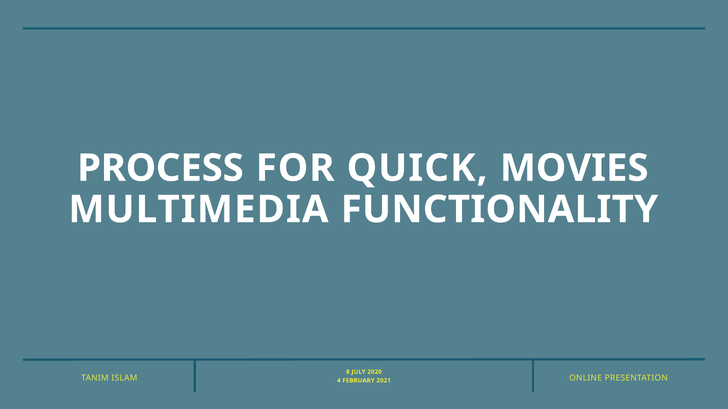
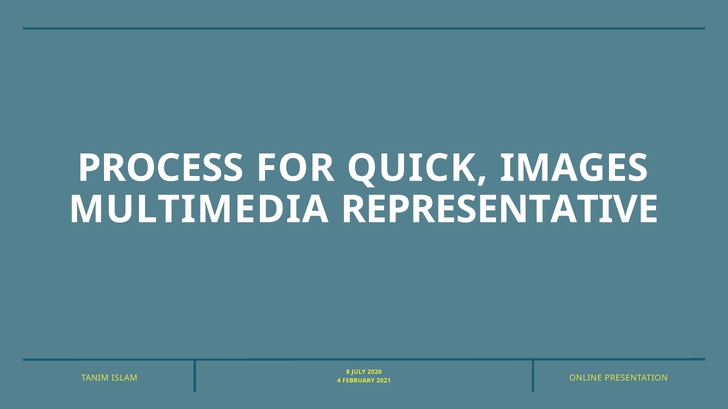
MOVIES: MOVIES -> IMAGES (574, 168)
FUNCTIONALITY: FUNCTIONALITY -> REPRESENTATIVE (500, 210)
